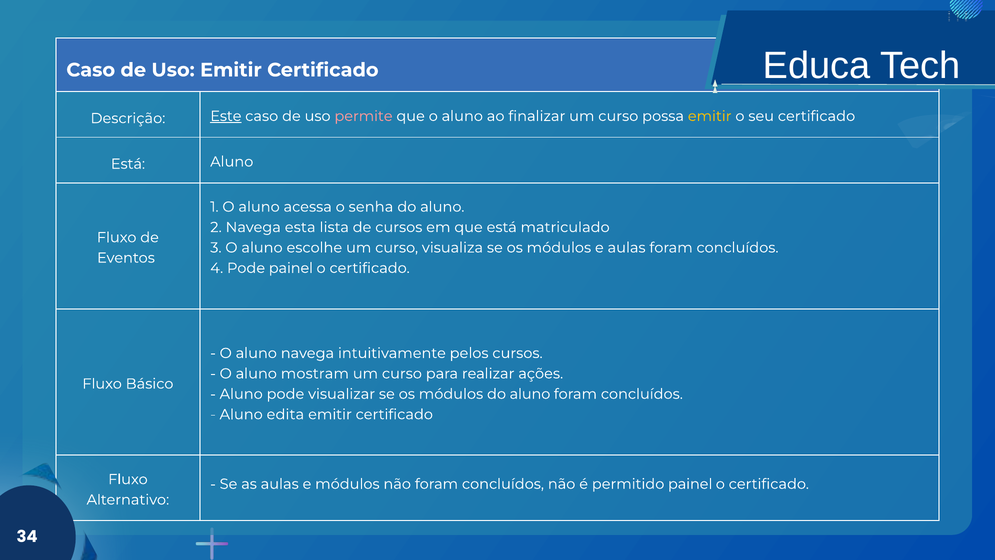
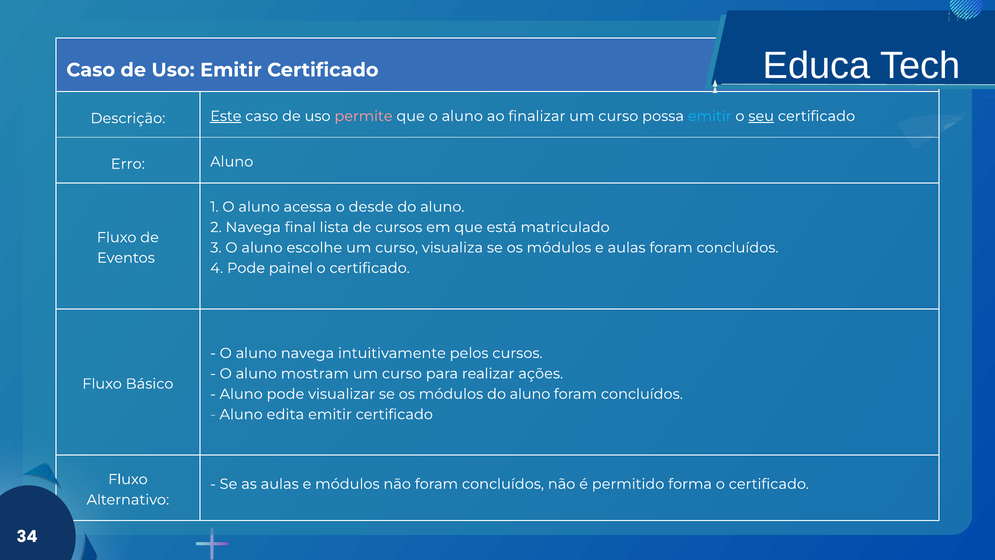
emitir colour: yellow -> light blue (710, 116)
seu underline: none -> present (761, 116)
Está: Está -> Erro (128, 164)
senha: senha -> desde (371, 207)
esta: esta -> final (300, 227)
permitido painel: painel -> forma (690, 484)
